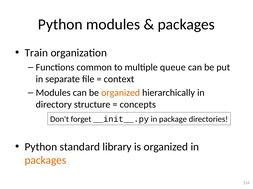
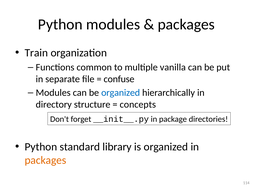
queue: queue -> vanilla (173, 68)
context: context -> confuse (119, 79)
organized colour: orange -> blue (121, 93)
